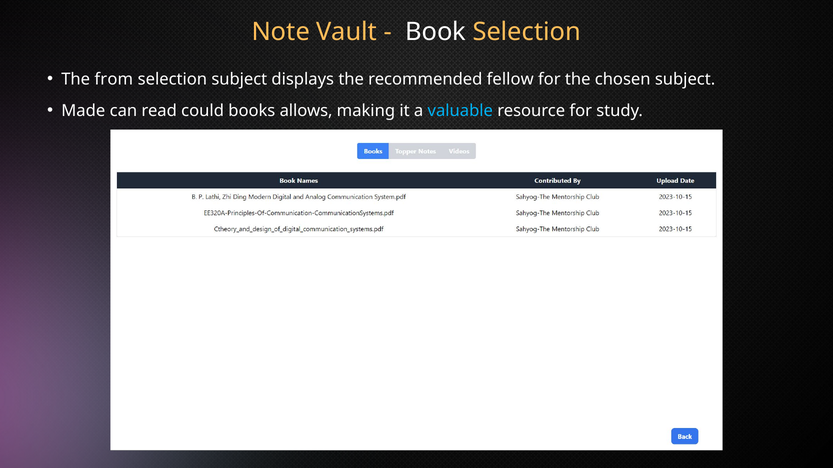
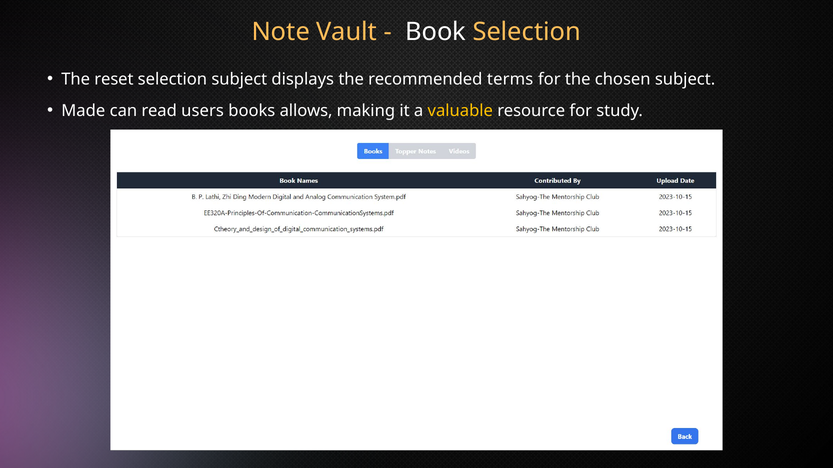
from: from -> reset (114, 79)
fellow: fellow -> terms (510, 79)
could: could -> users (203, 111)
valuable colour: light blue -> yellow (460, 111)
